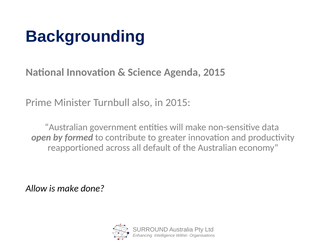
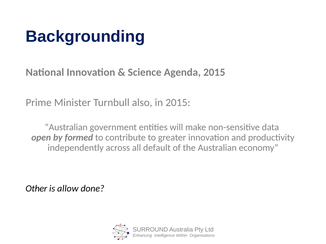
reapportioned: reapportioned -> independently (76, 148)
Allow: Allow -> Other (36, 189)
is make: make -> allow (68, 189)
